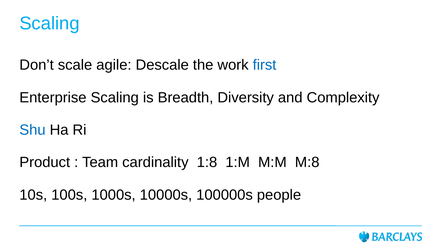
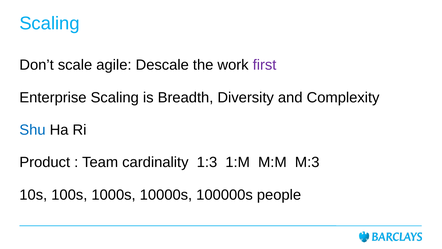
first colour: blue -> purple (265, 65)
1:8: 1:8 -> 1:3 (207, 162)
M:8: M:8 -> M:3 (307, 162)
